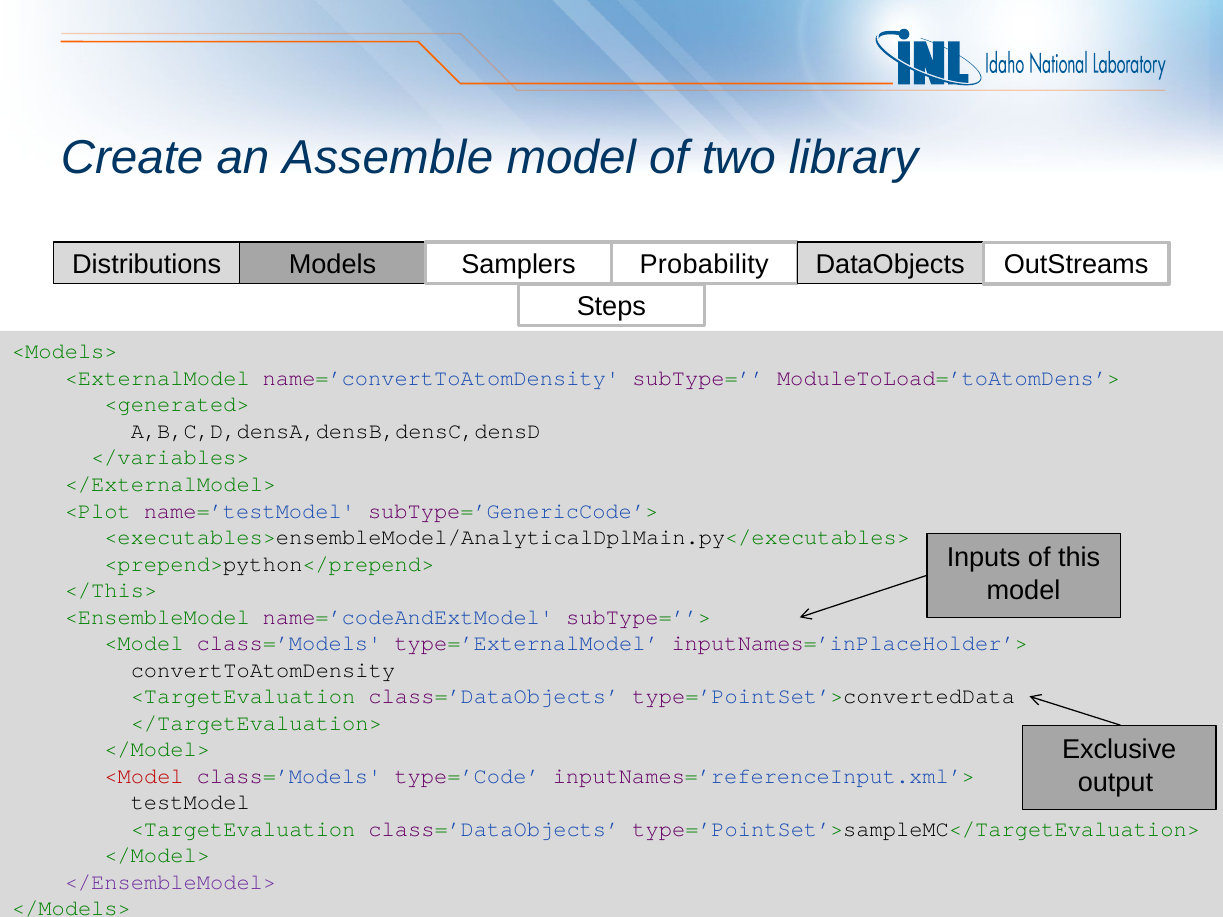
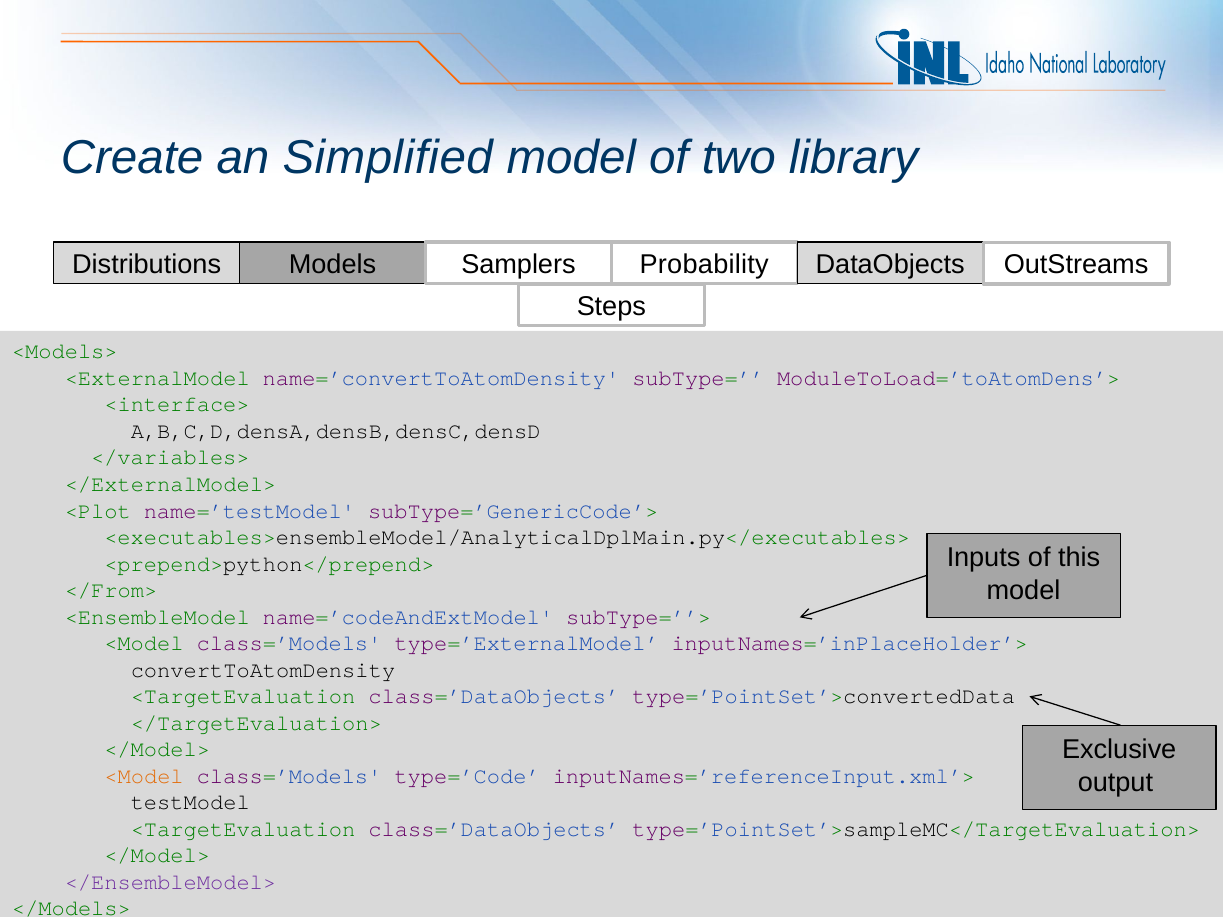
Assemble: Assemble -> Simplified (388, 157)
<generated>: <generated> -> <interface> (177, 405)
</This>: </This> -> </From> (111, 590)
<Model colour: red -> orange (144, 776)
